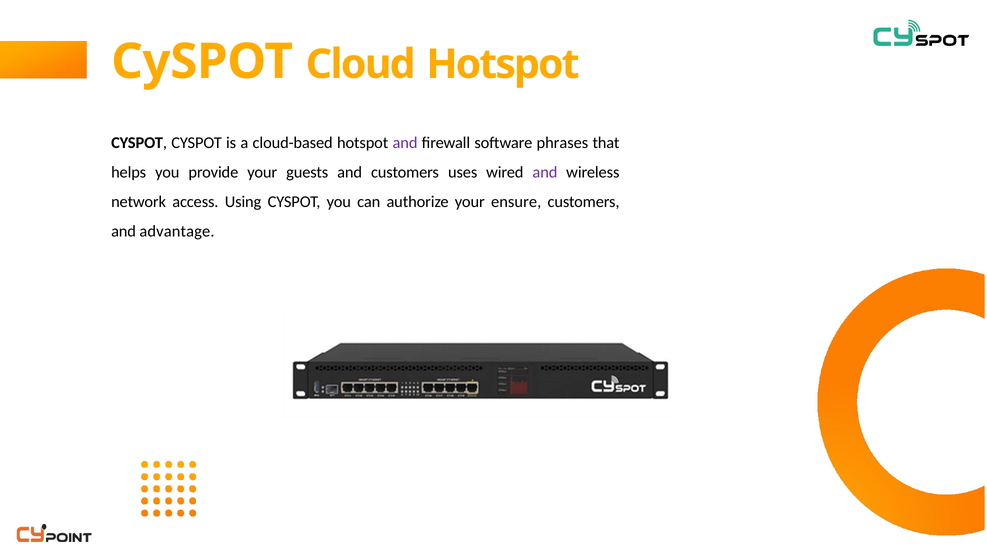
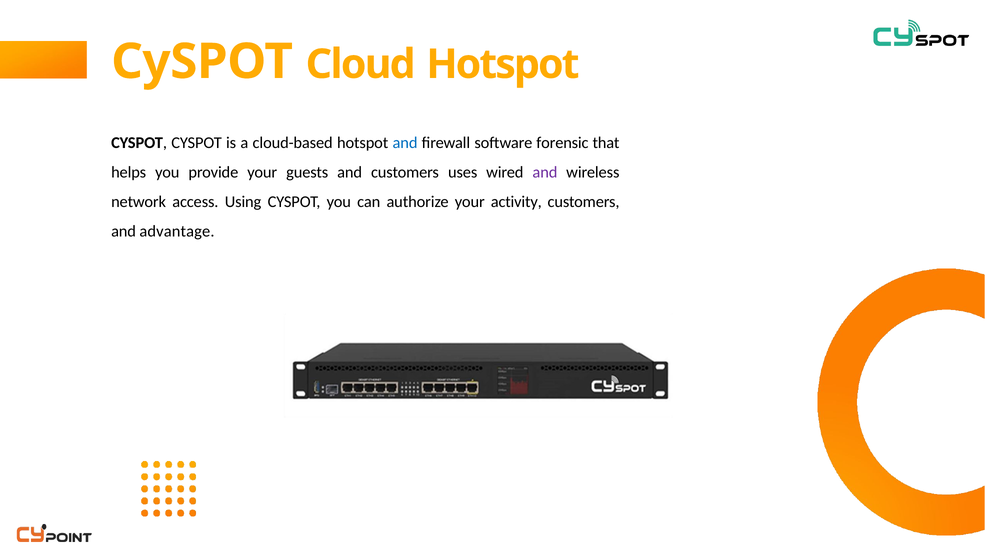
and colour: purple -> blue (405, 143)
phrases: phrases -> forensic (562, 143)
ensure: ensure -> activity (516, 202)
